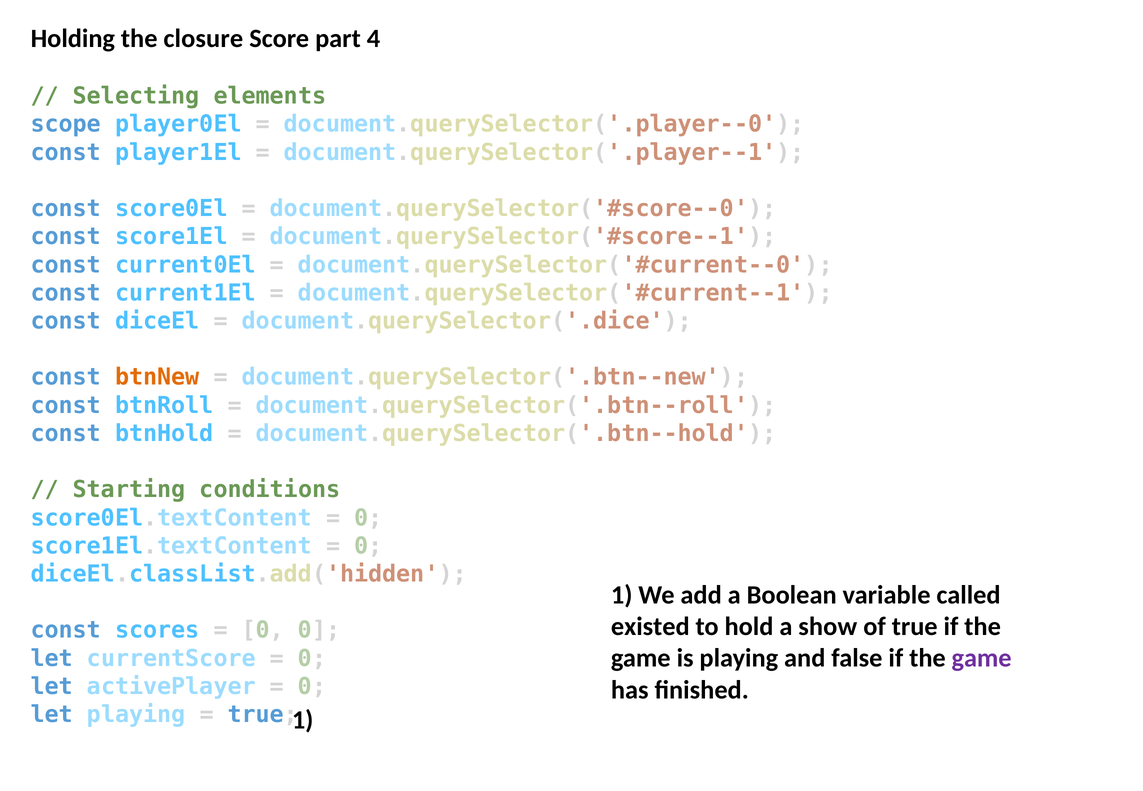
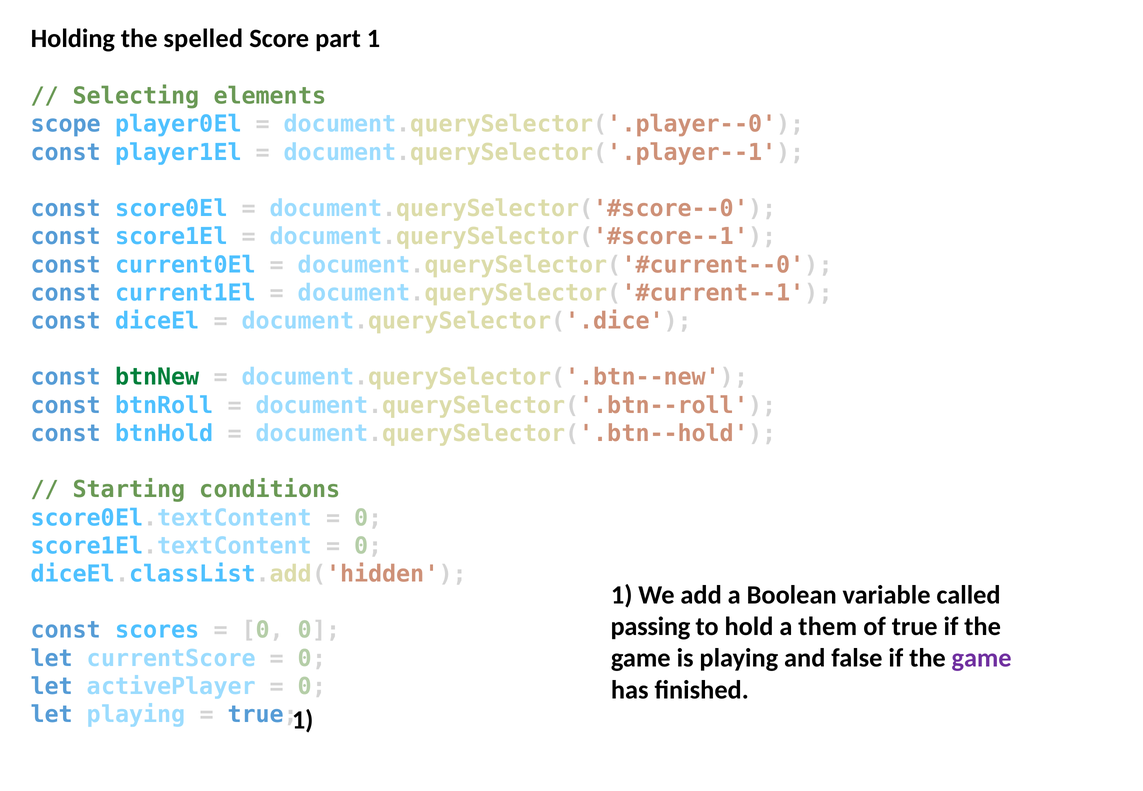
closure: closure -> spelled (203, 38)
part 4: 4 -> 1 (373, 38)
btnNew colour: orange -> green (157, 377)
existed: existed -> passing (650, 627)
show: show -> them (828, 627)
